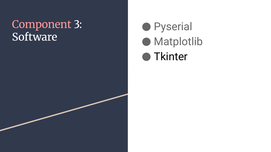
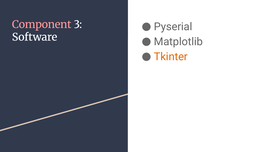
Tkinter colour: black -> orange (171, 57)
